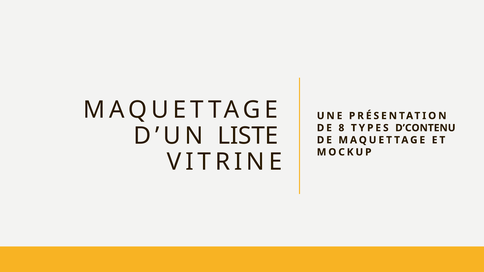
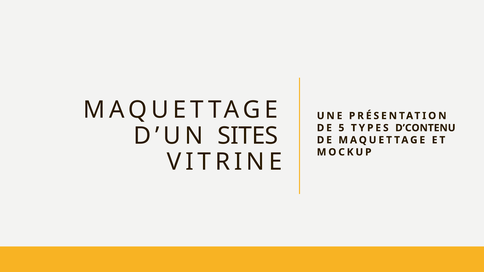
8: 8 -> 5 (341, 128)
LISTE: LISTE -> SITES (248, 136)
